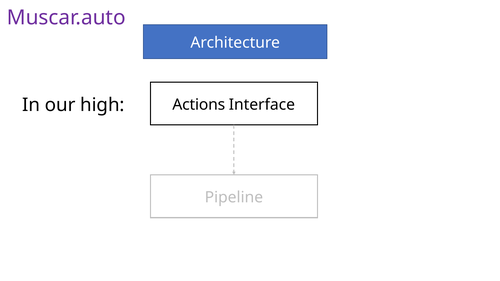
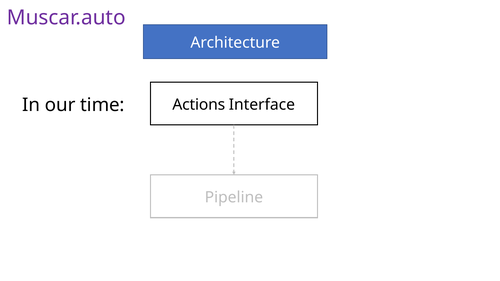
high: high -> time (102, 105)
